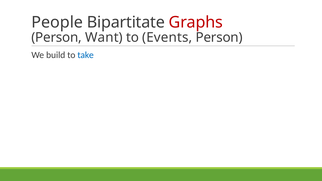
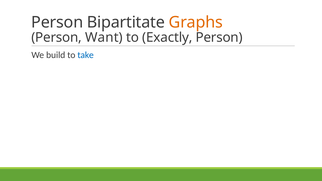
People: People -> Person (57, 22)
Graphs colour: red -> orange (196, 22)
Events: Events -> Exactly (167, 38)
